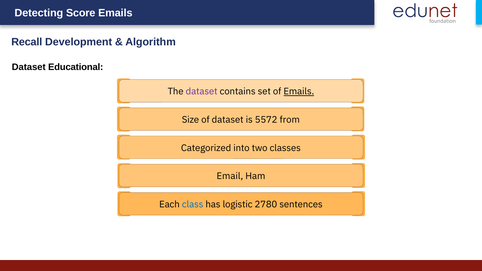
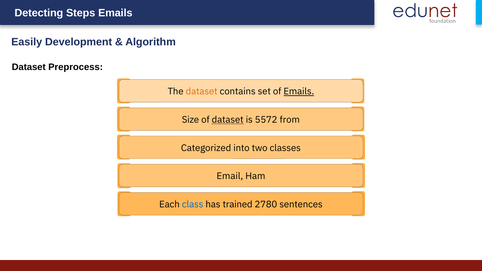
Score: Score -> Steps (81, 13)
Recall: Recall -> Easily (27, 42)
Educational: Educational -> Preprocess (76, 67)
dataset colour: purple -> orange (202, 92)
dataset underline: none -> present (228, 120)
logistic: logistic -> trained (238, 205)
